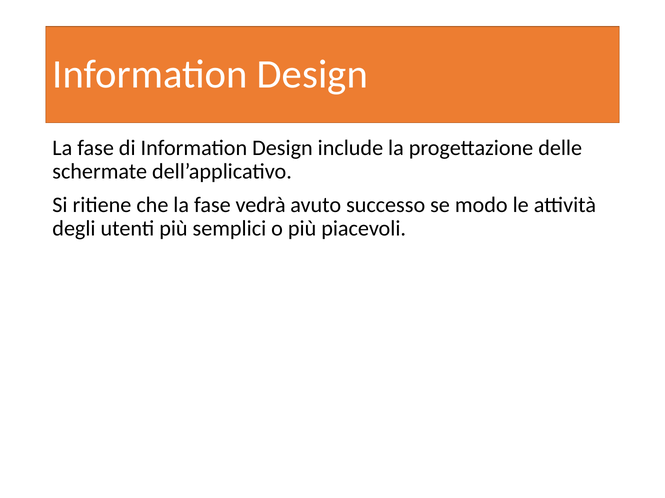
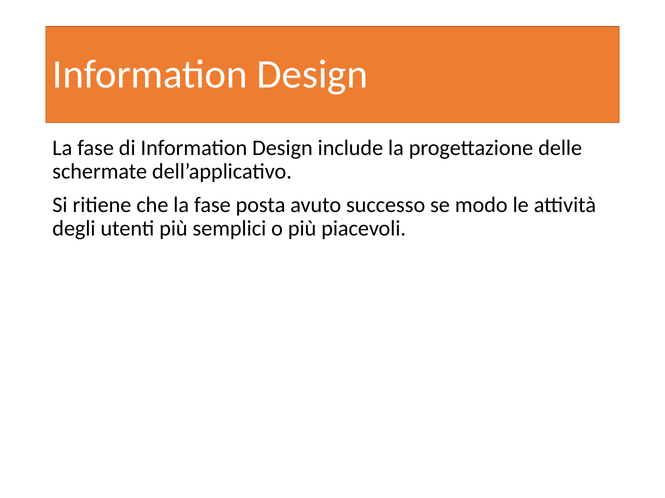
vedrà: vedrà -> posta (261, 205)
